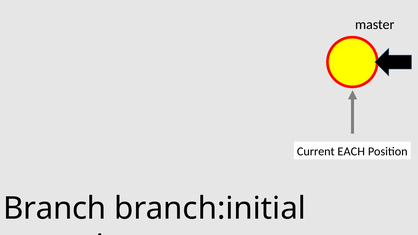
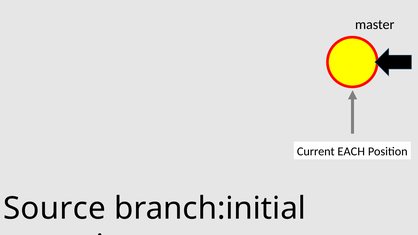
Branch: Branch -> Source (54, 209)
